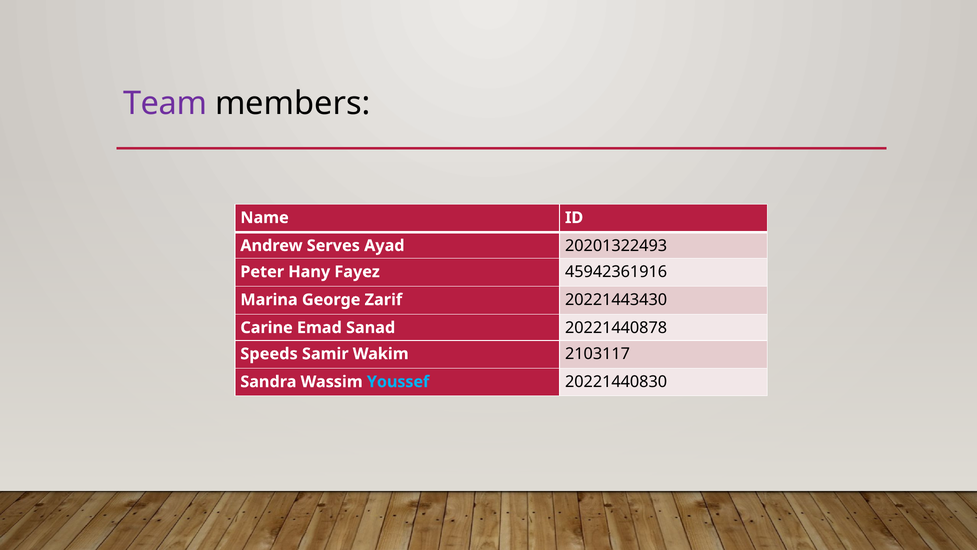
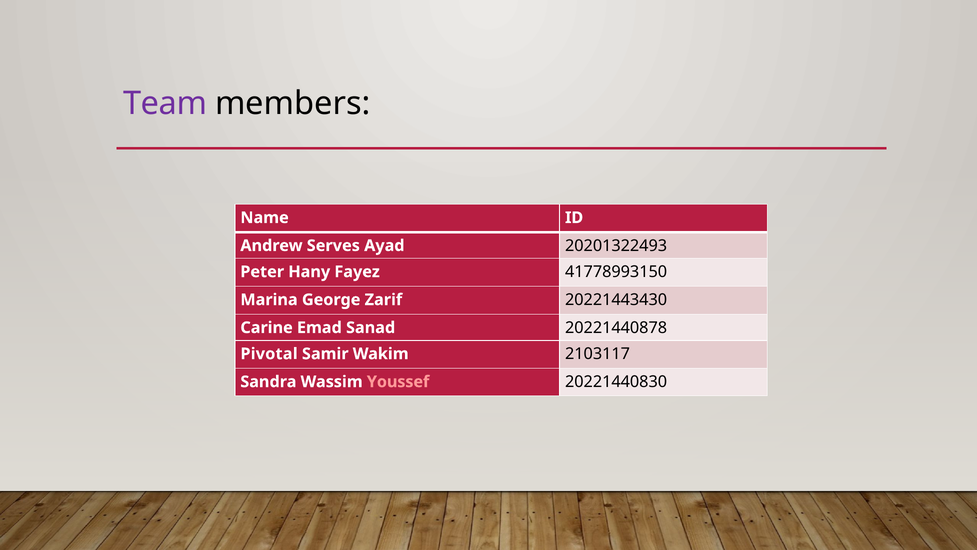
45942361916: 45942361916 -> 41778993150 (616, 272)
Speeds: Speeds -> Pivotal (269, 354)
Youssef colour: light blue -> pink (398, 382)
